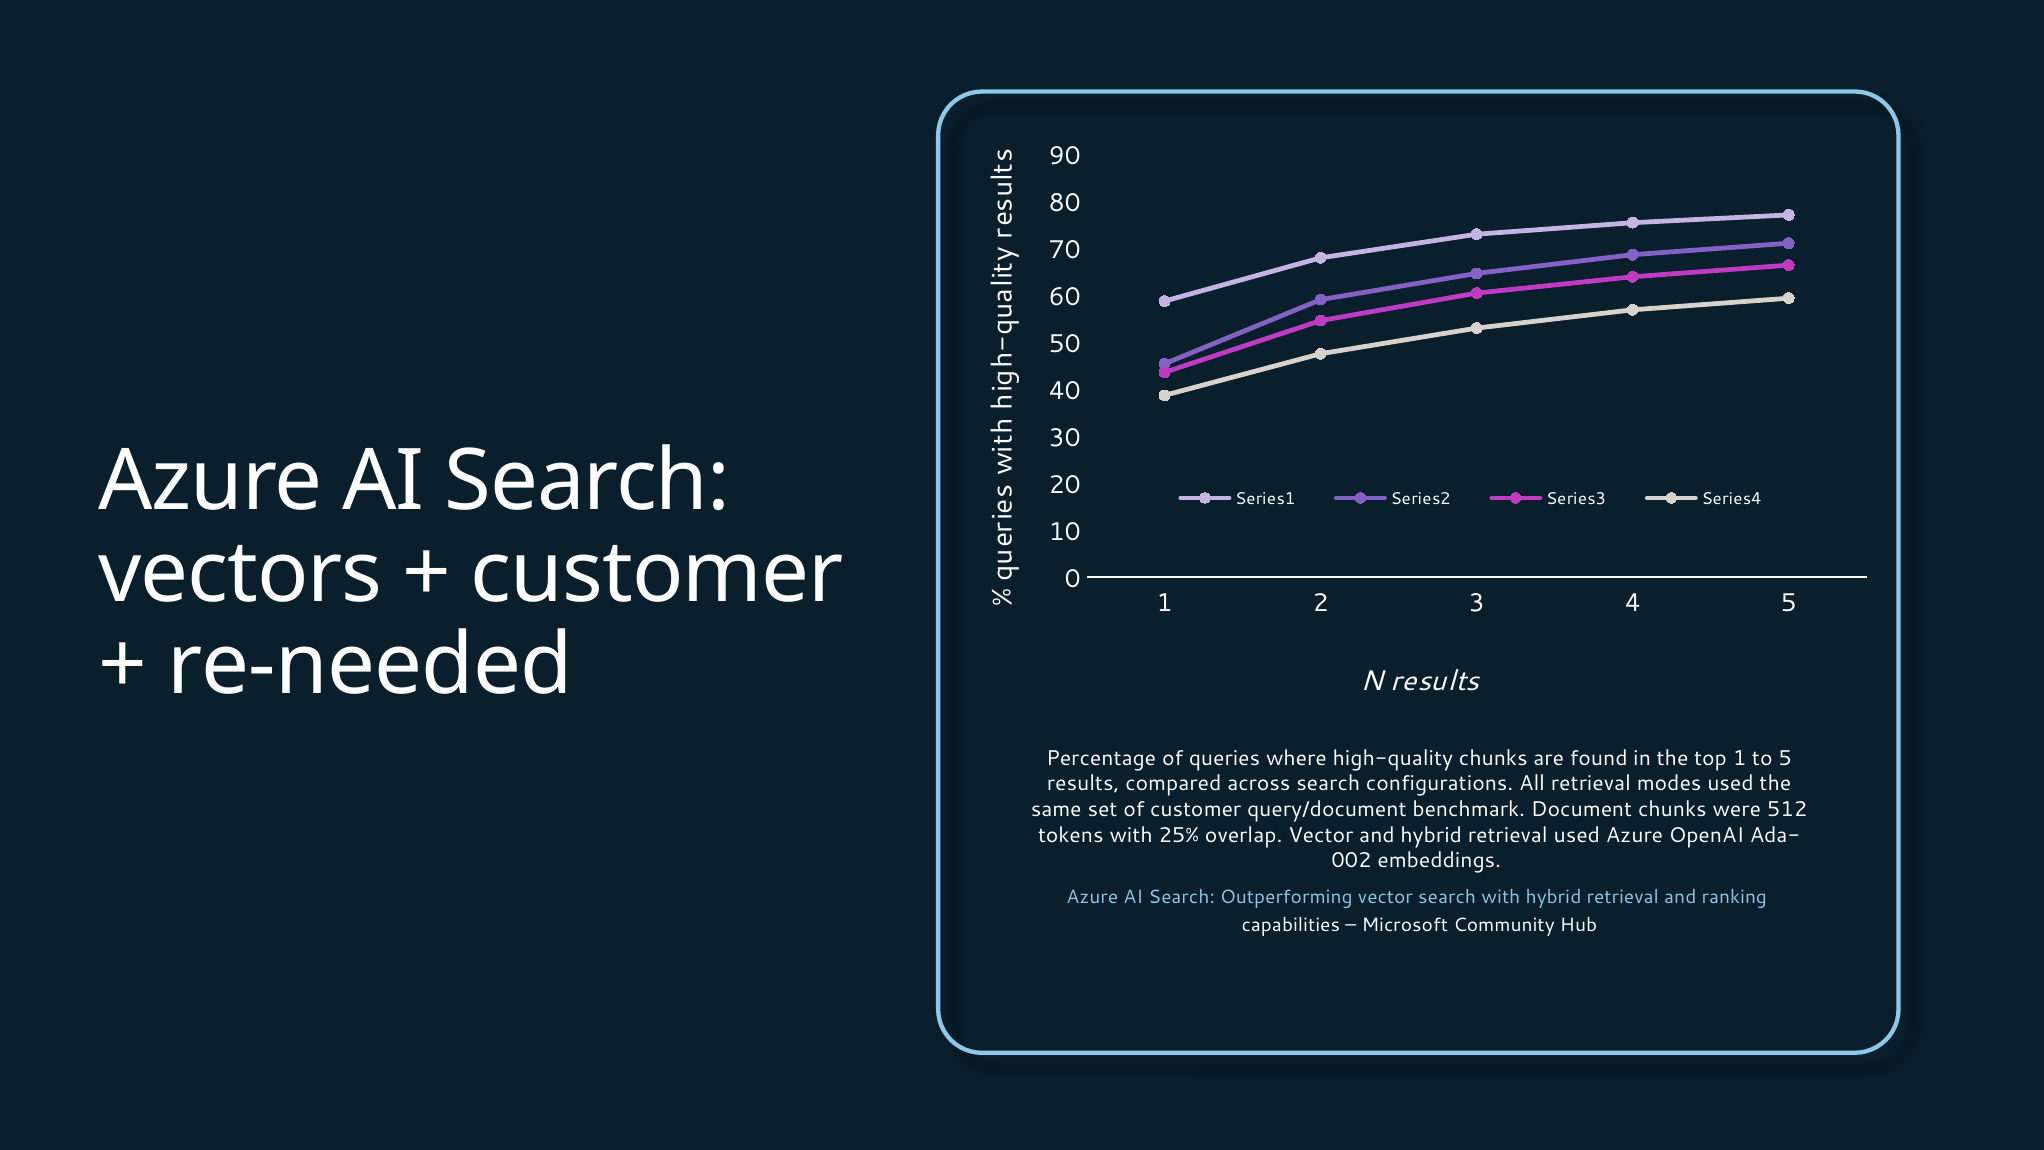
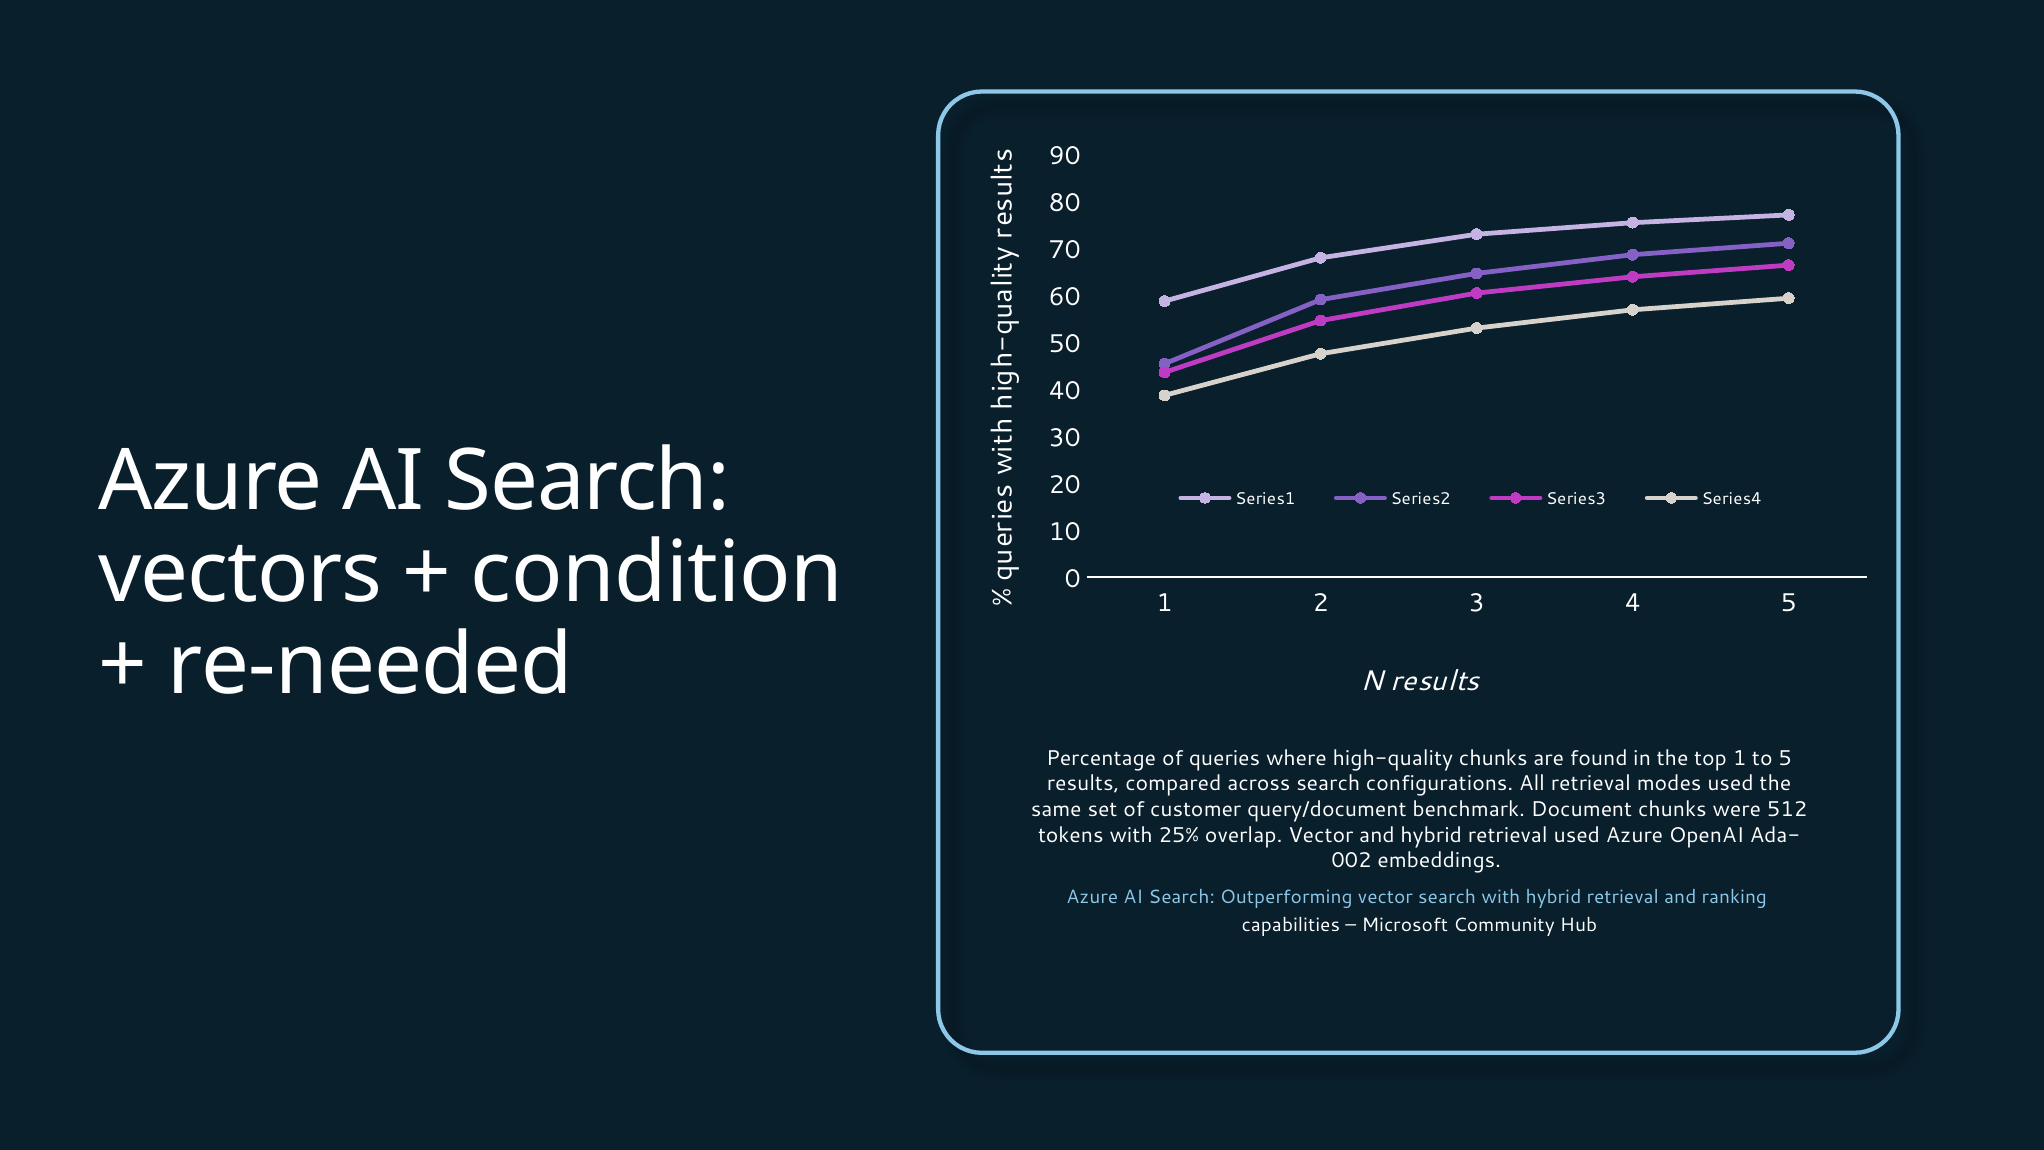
customer: customer -> condition (657, 573)
